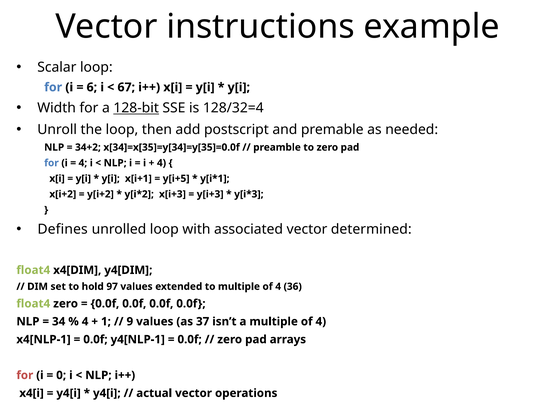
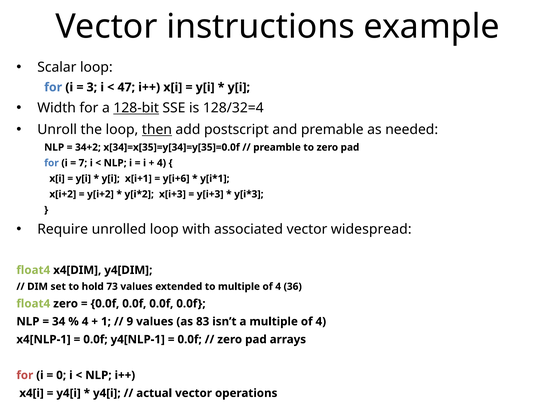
6: 6 -> 3 (92, 87)
67: 67 -> 47 (126, 87)
then underline: none -> present (157, 130)
4: 4 -> 7 (83, 163)
y[i+5: y[i+5 -> y[i+6 (176, 179)
Defines: Defines -> Require (63, 229)
determined: determined -> widespread (371, 229)
97: 97 -> 73 (112, 287)
37: 37 -> 83 (203, 322)
